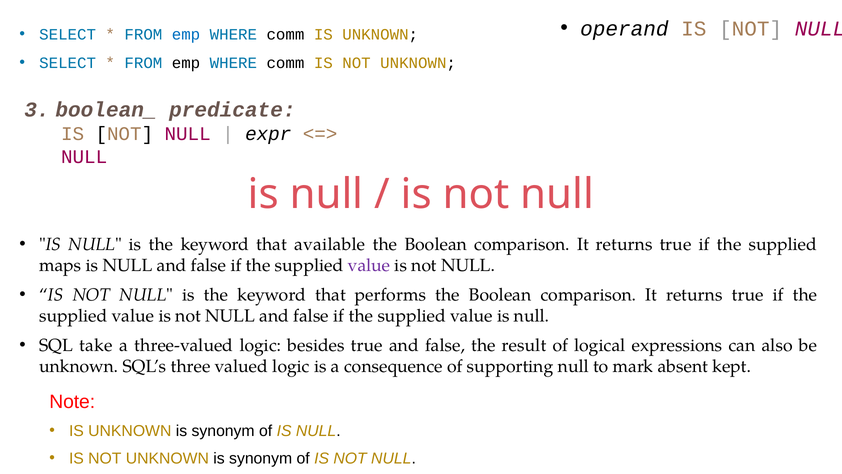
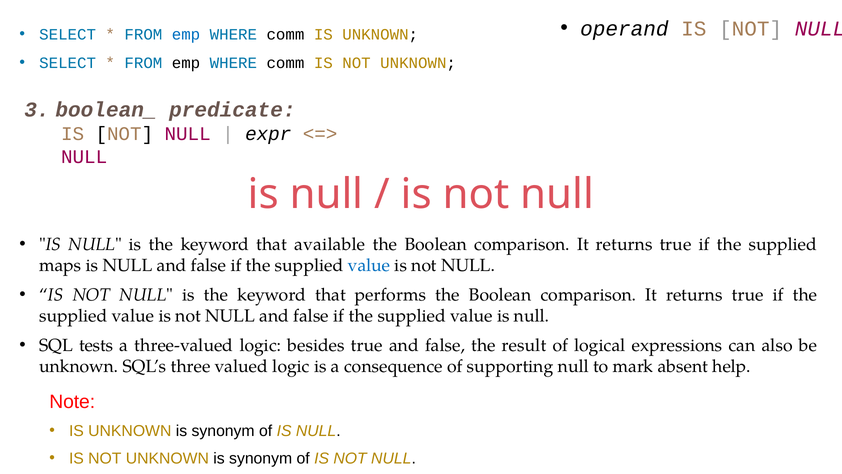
value colour: purple -> blue (369, 265)
take: take -> tests (96, 345)
kept: kept -> help (732, 366)
